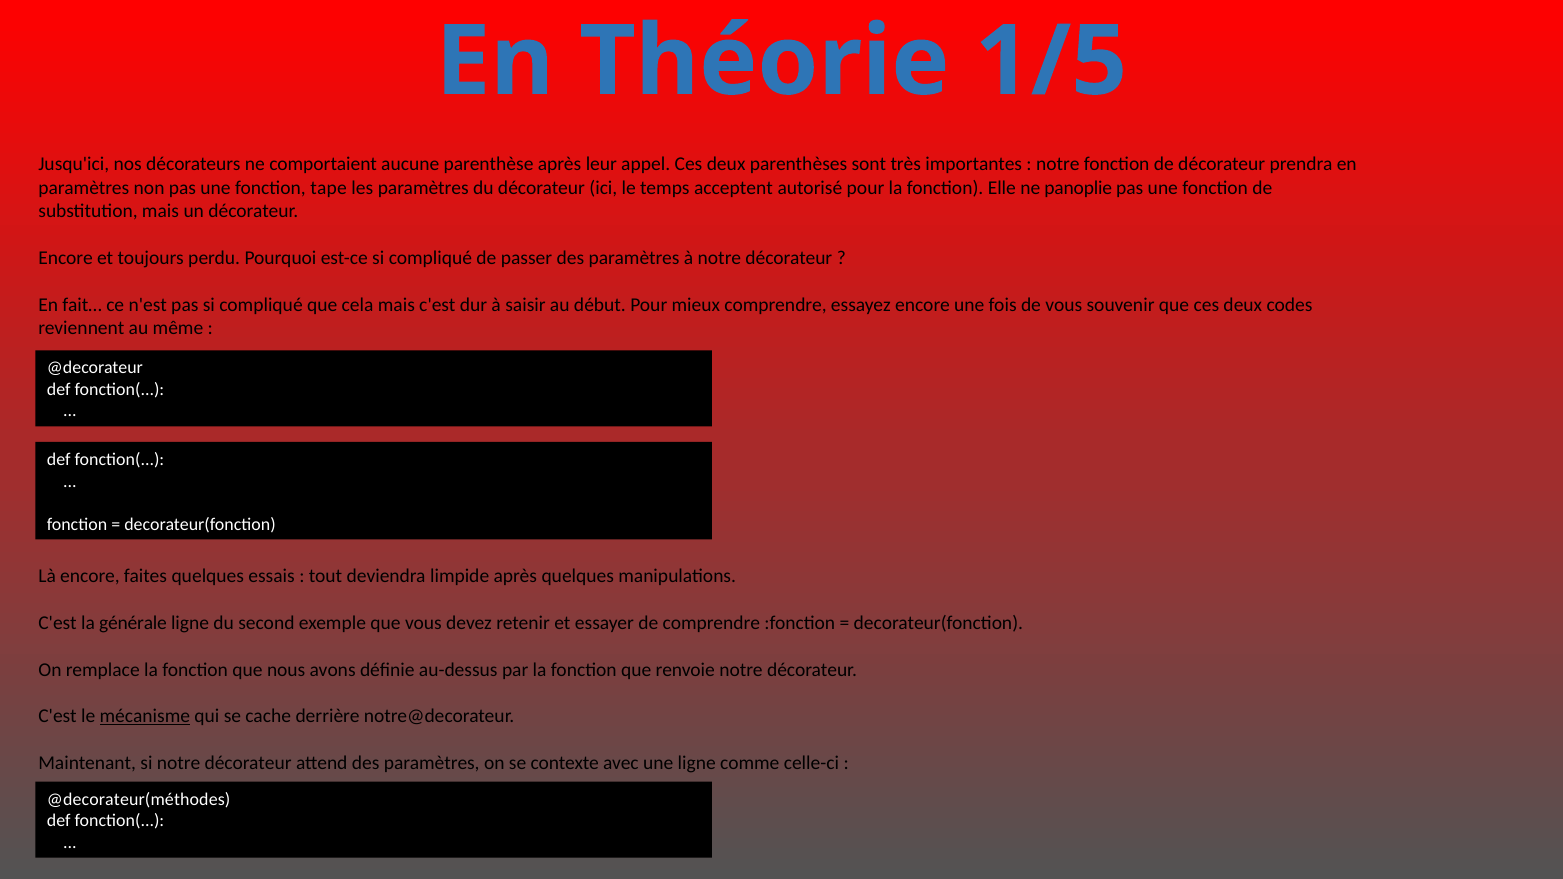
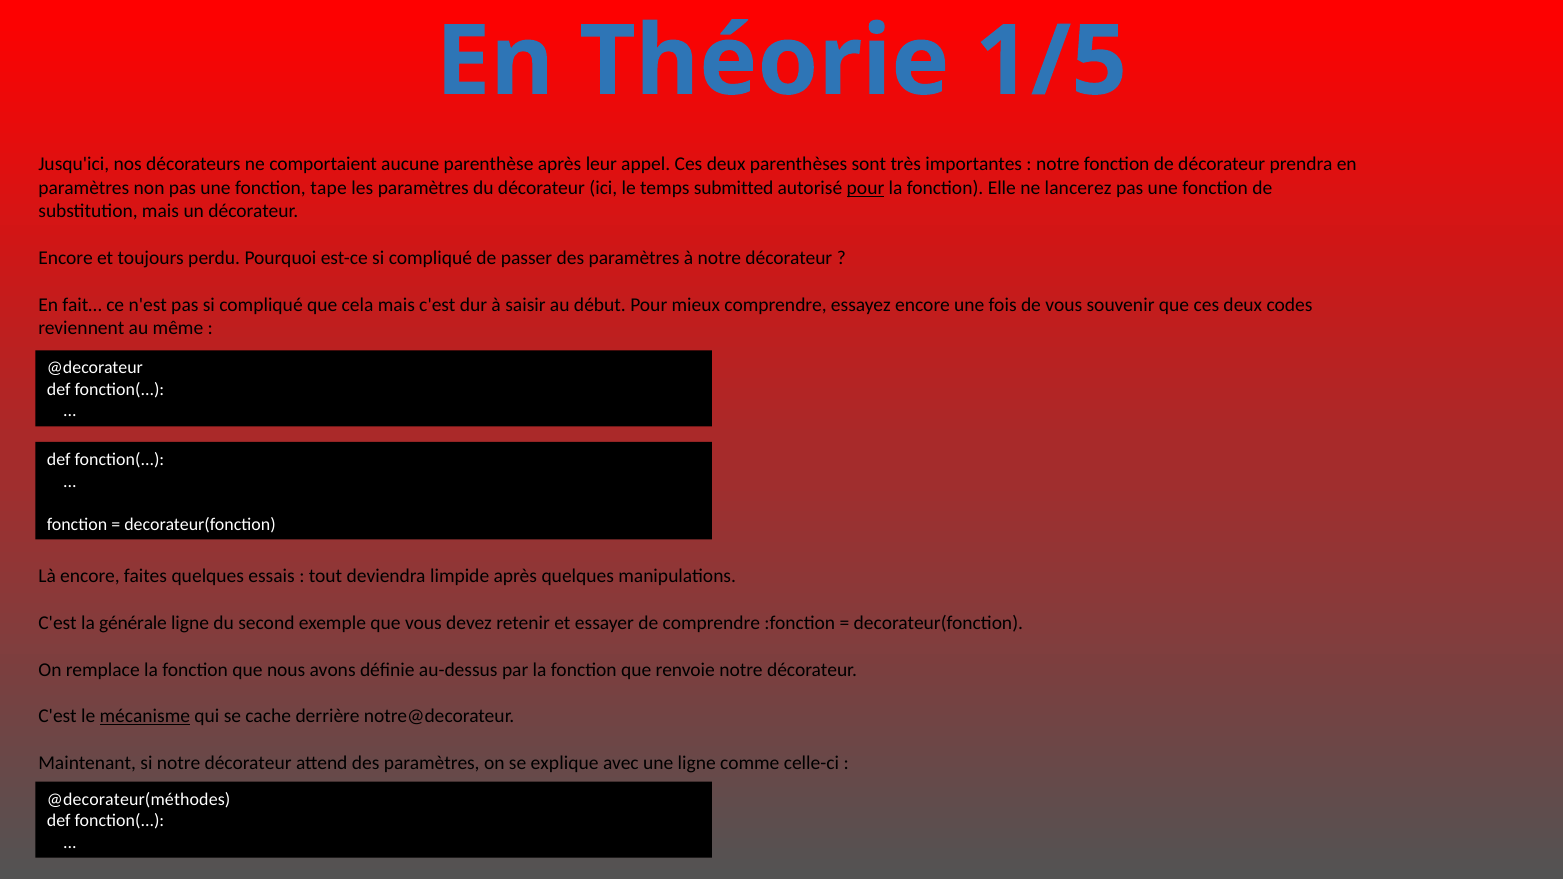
acceptent: acceptent -> submitted (734, 188)
pour underline: none -> present (866, 188)
panoplie: panoplie -> lancerez (1078, 188)
contexte: contexte -> explique (565, 764)
